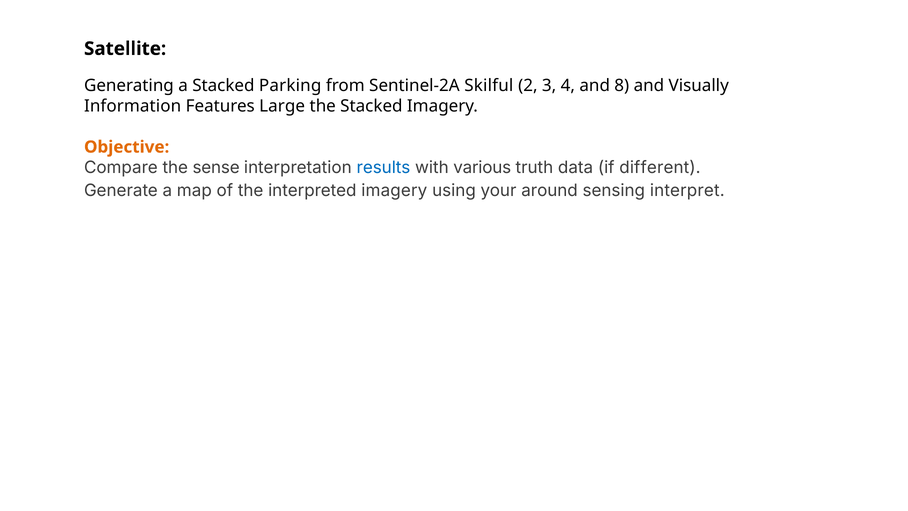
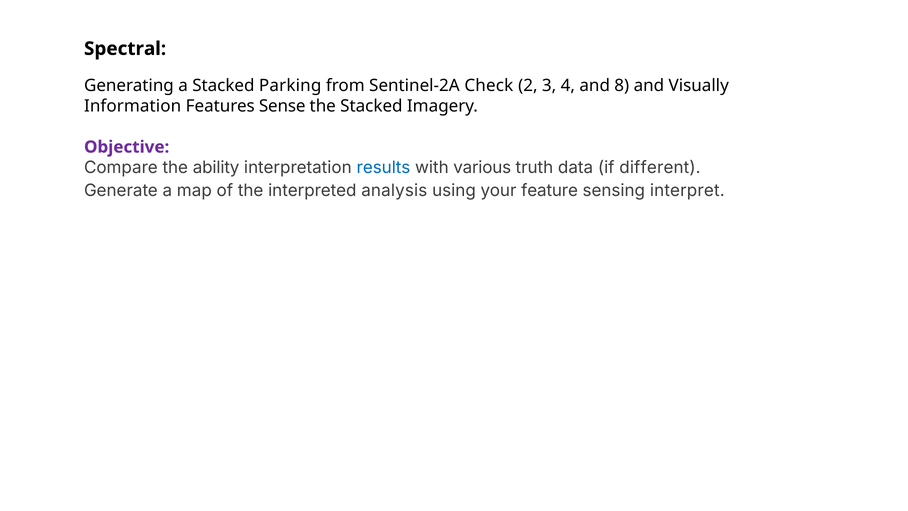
Satellite: Satellite -> Spectral (125, 49)
Skilful: Skilful -> Check (489, 86)
Large: Large -> Sense (282, 106)
Objective colour: orange -> purple (127, 147)
sense: sense -> ability (216, 167)
interpreted imagery: imagery -> analysis (394, 191)
around: around -> feature (550, 191)
